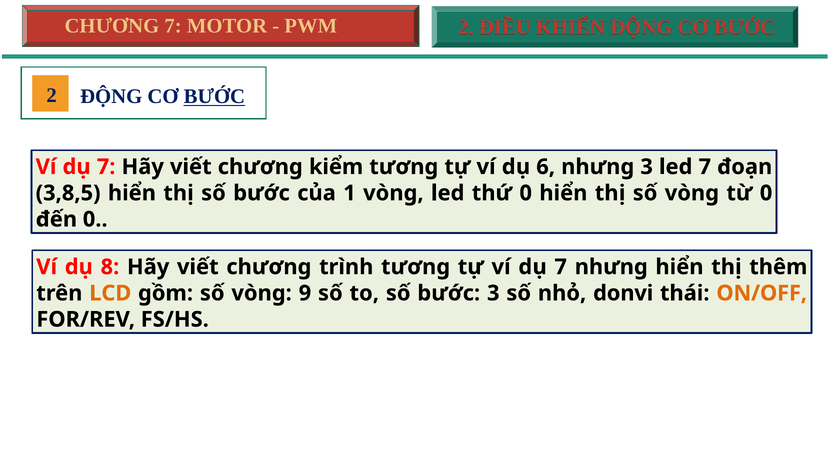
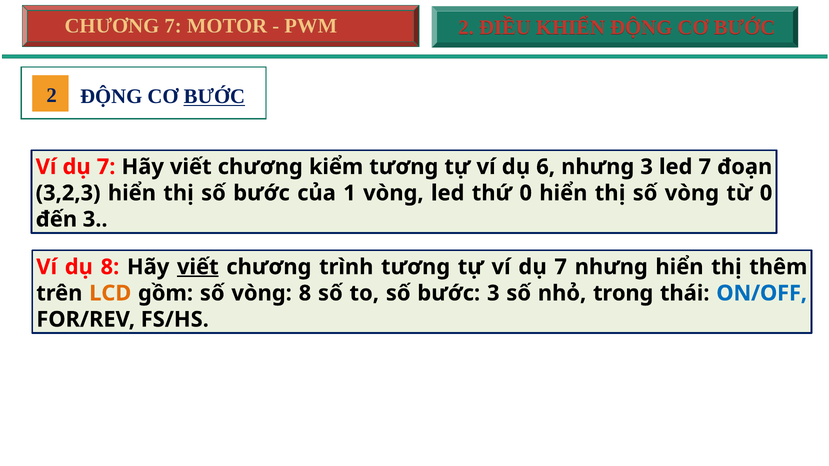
3,8,5: 3,8,5 -> 3,2,3 (68, 193)
đến 0: 0 -> 3 (95, 219)
viết underline: none -> present (198, 267)
vòng 9: 9 -> 8 (305, 293)
donvi: donvi -> trong (623, 293)
ON/OFF colour: orange -> blue (762, 293)
